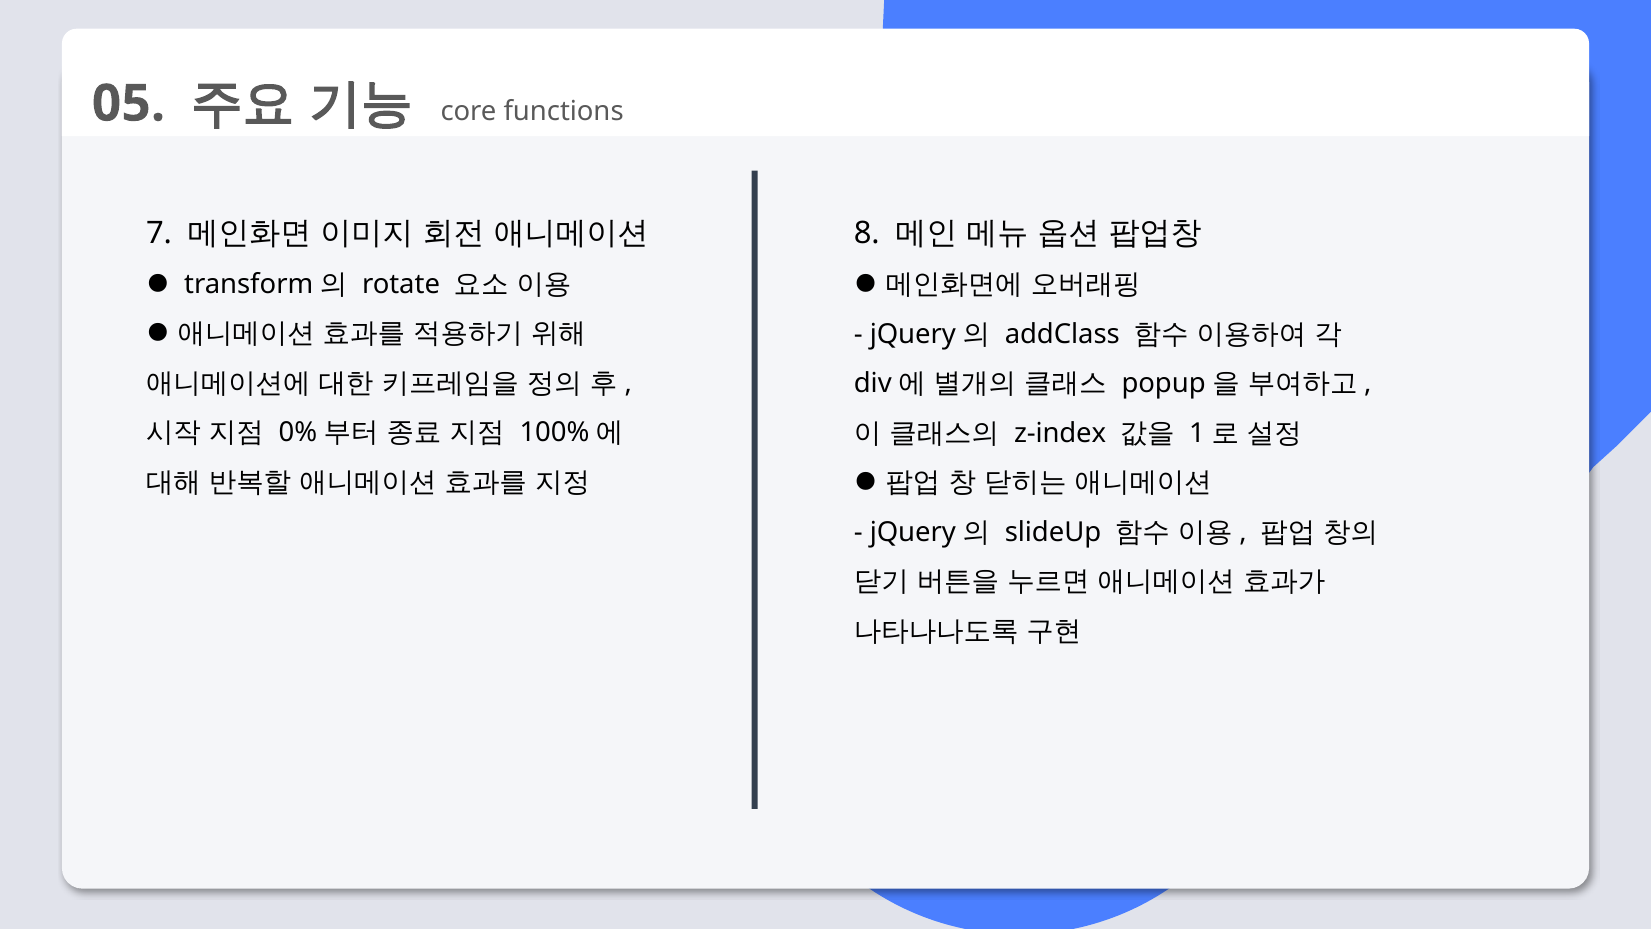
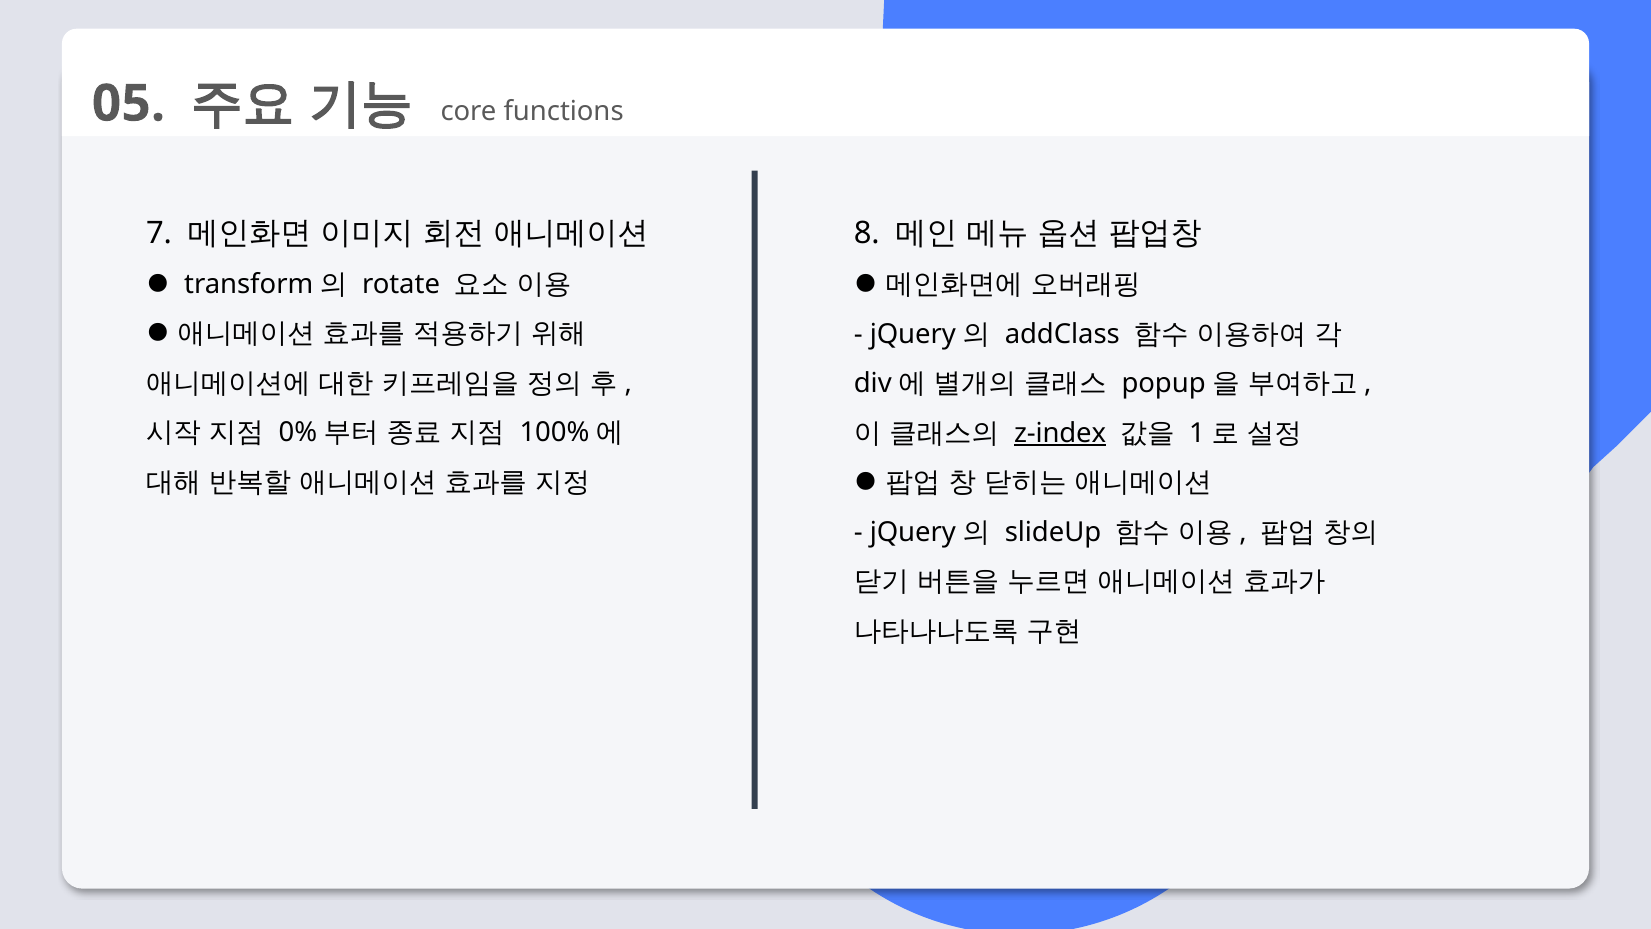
z-index underline: none -> present (1060, 433)
